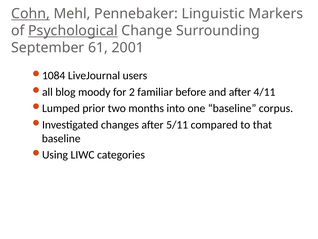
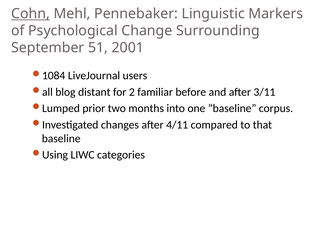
Psychological underline: present -> none (73, 31)
61: 61 -> 51 (98, 48)
moody: moody -> distant (94, 92)
4/11: 4/11 -> 3/11 (264, 92)
5/11: 5/11 -> 4/11 (177, 124)
